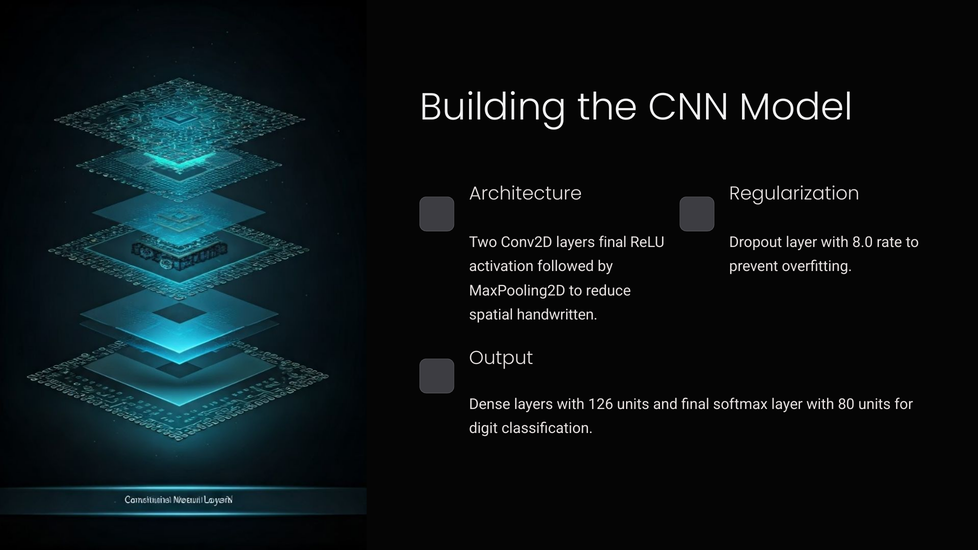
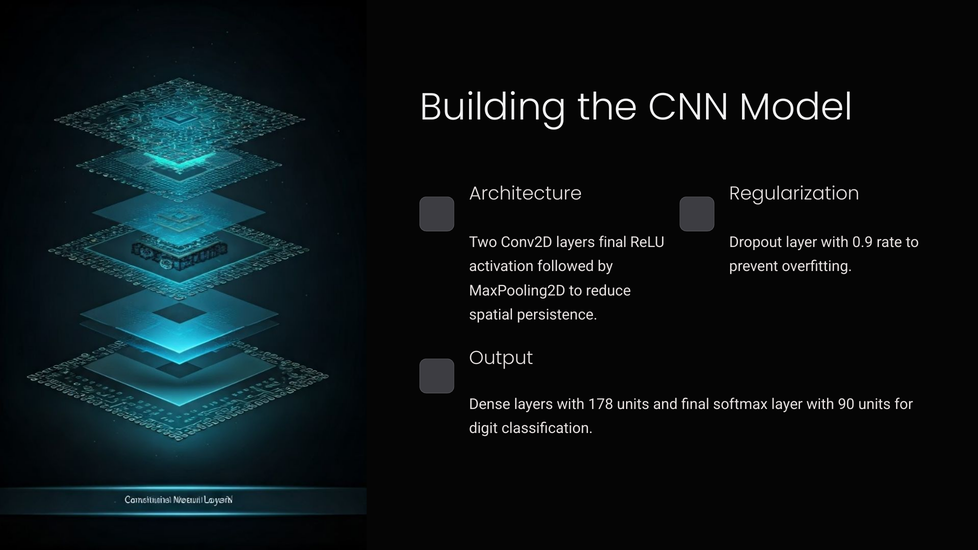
8.0: 8.0 -> 0.9 (863, 242)
handwritten: handwritten -> persistence (557, 315)
126: 126 -> 178 (601, 404)
80: 80 -> 90 (846, 404)
